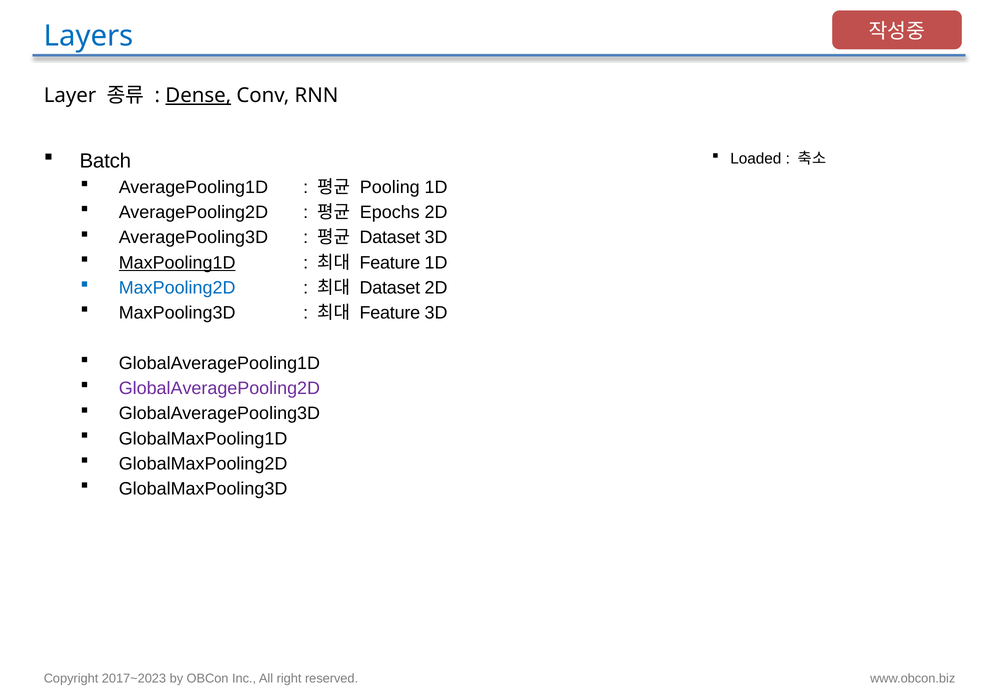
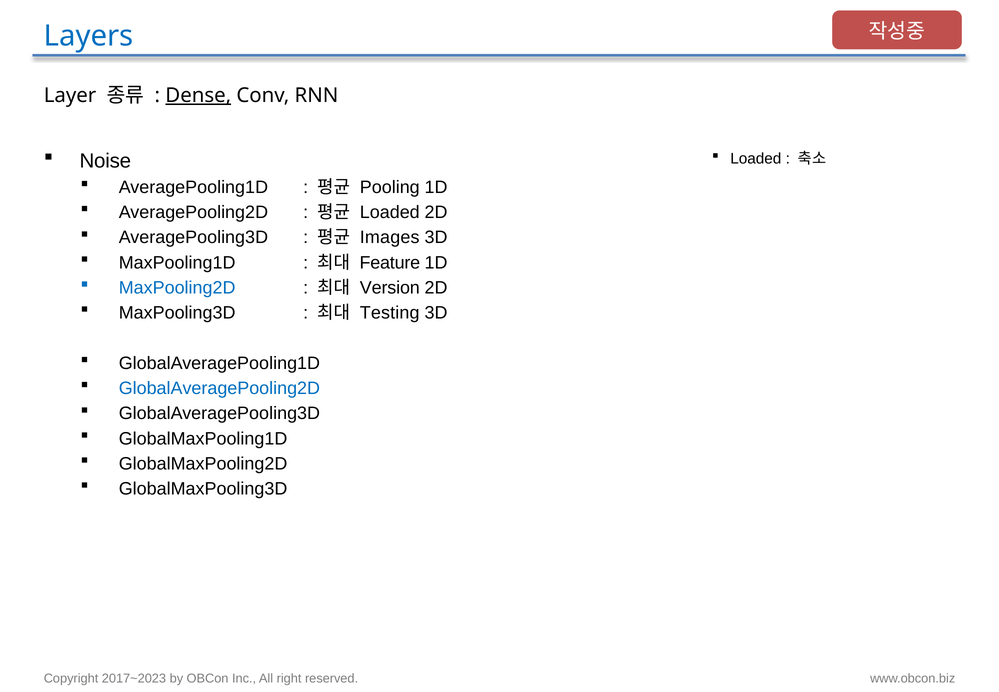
Batch: Batch -> Noise (105, 161)
Epochs: Epochs -> Loaded (390, 212)
Dataset: Dataset -> Images (390, 237)
MaxPooling1D underline: present -> none (177, 263)
Dataset: Dataset -> Version (390, 288)
Feature: Feature -> Testing (390, 313)
GlobalAveragePooling2D colour: purple -> blue (219, 388)
